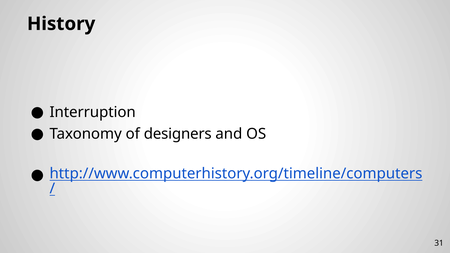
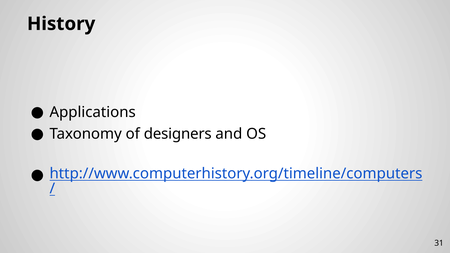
Interruption: Interruption -> Applications (93, 112)
